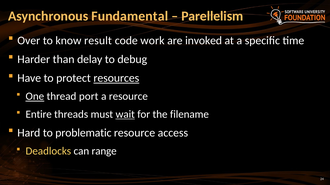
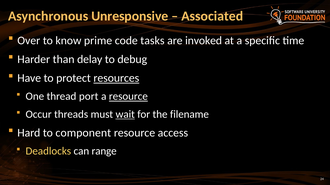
Fundamental: Fundamental -> Unresponsive (130, 16)
Parellelism: Parellelism -> Associated (212, 16)
result: result -> prime (98, 41)
work: work -> tasks (152, 41)
One underline: present -> none (35, 97)
resource underline: none -> present (128, 97)
Entire: Entire -> Occur (39, 115)
problematic: problematic -> component (83, 133)
